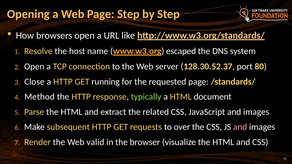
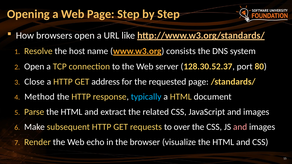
escaped: escaped -> consists (181, 51)
running: running -> address (106, 82)
typically colour: light green -> light blue (146, 97)
valid: valid -> echo (95, 142)
